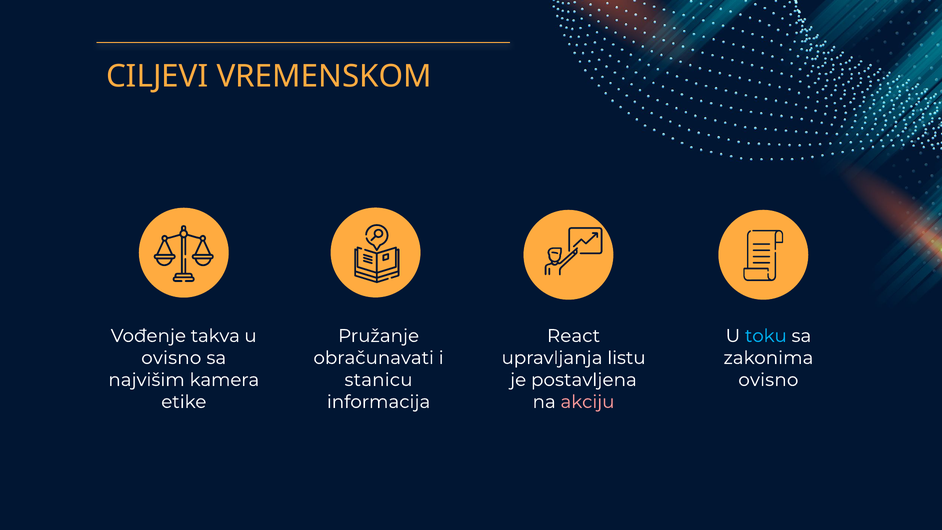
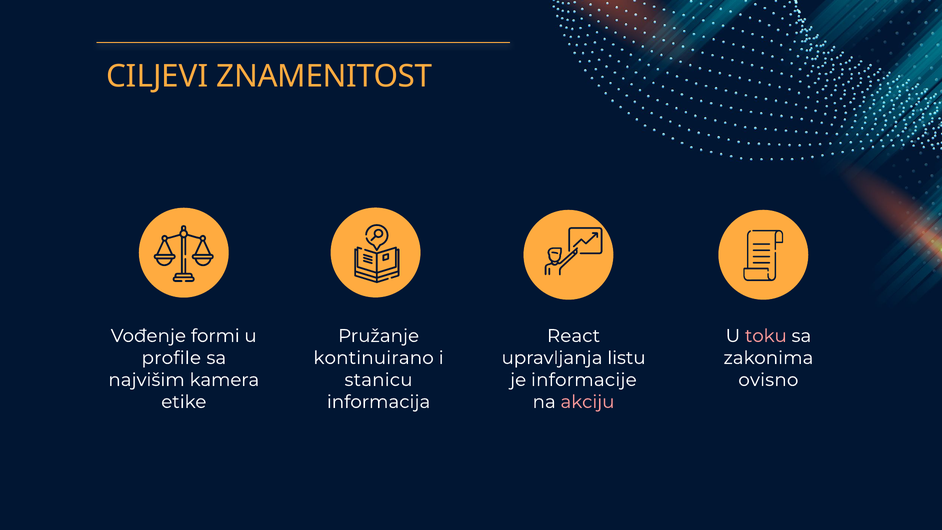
VREMENSKOM: VREMENSKOM -> ZNAMENITOST (324, 76)
takva: takva -> formi (215, 336)
toku colour: light blue -> pink (766, 336)
ovisno: ovisno -> profile (171, 358)
obračunavati: obračunavati -> kontinuirano (374, 358)
postavljena: postavljena -> informacije (584, 380)
